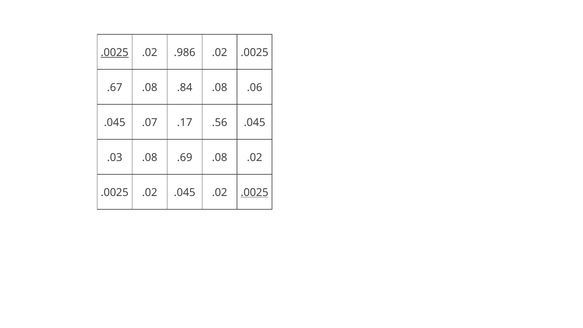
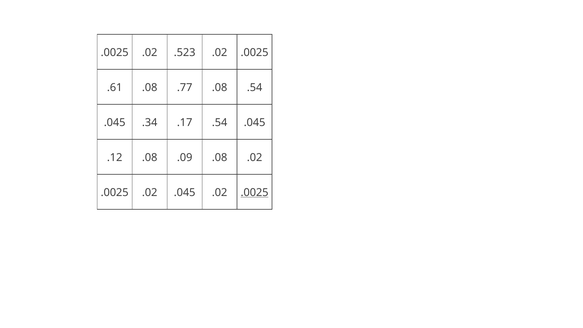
.0025 underline: present -> none (115, 53)
.986: .986 -> .523 (185, 53)
.67: .67 -> .61 (115, 87)
.84: .84 -> .77 (185, 87)
.08 .06: .06 -> .54 (255, 87)
.07: .07 -> .34 (150, 122)
.17 .56: .56 -> .54 (220, 122)
.03: .03 -> .12 (115, 157)
.69: .69 -> .09 (185, 157)
